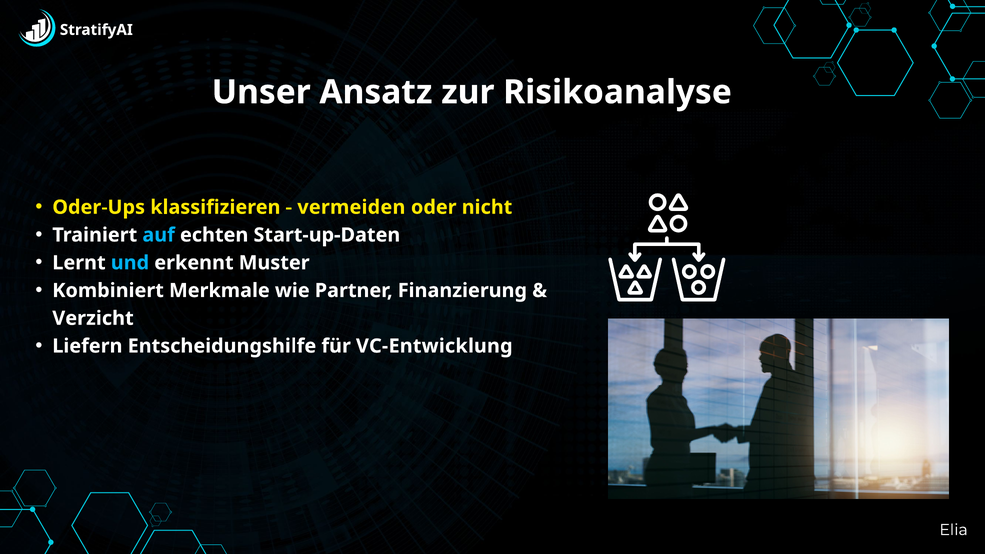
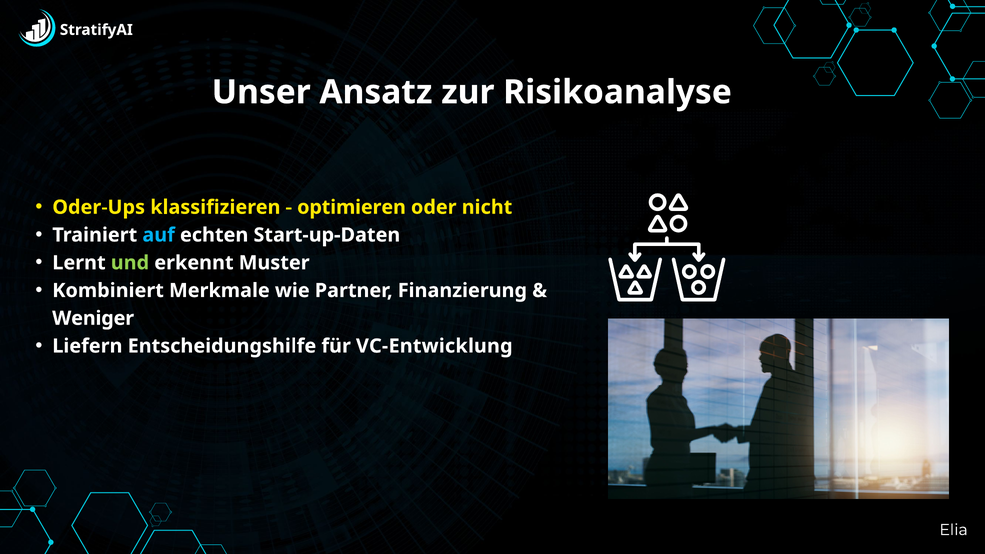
vermeiden: vermeiden -> optimieren (352, 207)
und colour: light blue -> light green (130, 263)
Verzicht: Verzicht -> Weniger (93, 318)
